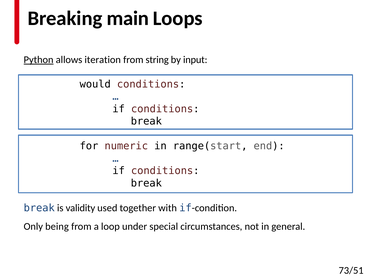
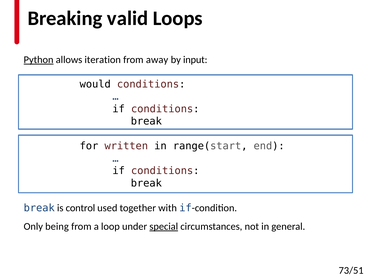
main: main -> valid (128, 18)
string: string -> away (157, 60)
numeric: numeric -> written (126, 146)
validity: validity -> control (80, 208)
special underline: none -> present (164, 227)
